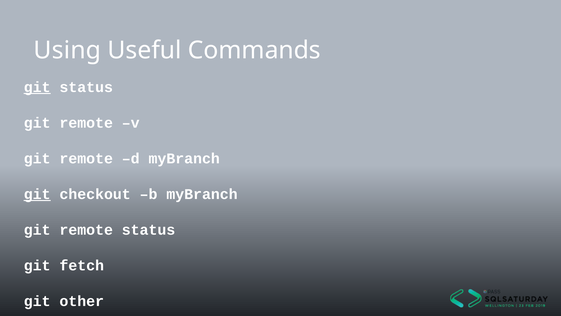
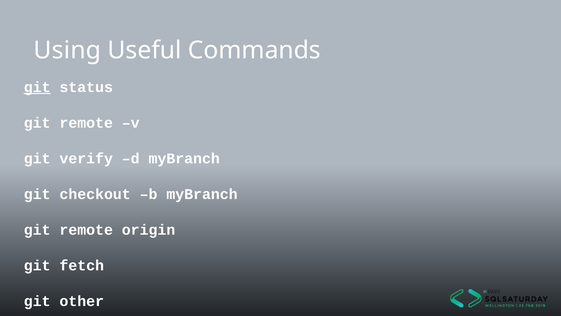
remote: remote -> verify (86, 158)
git underline: present -> none (37, 194)
remote status: status -> origin (149, 230)
